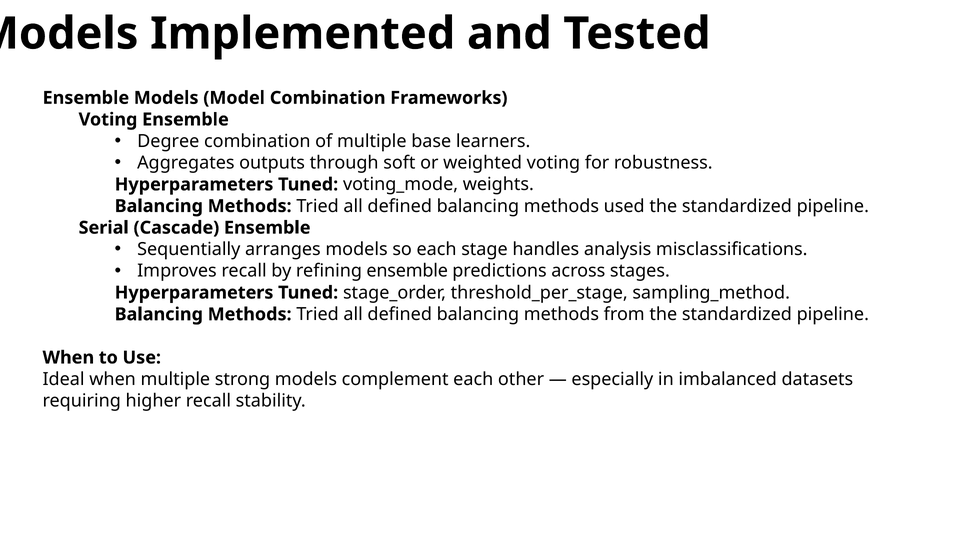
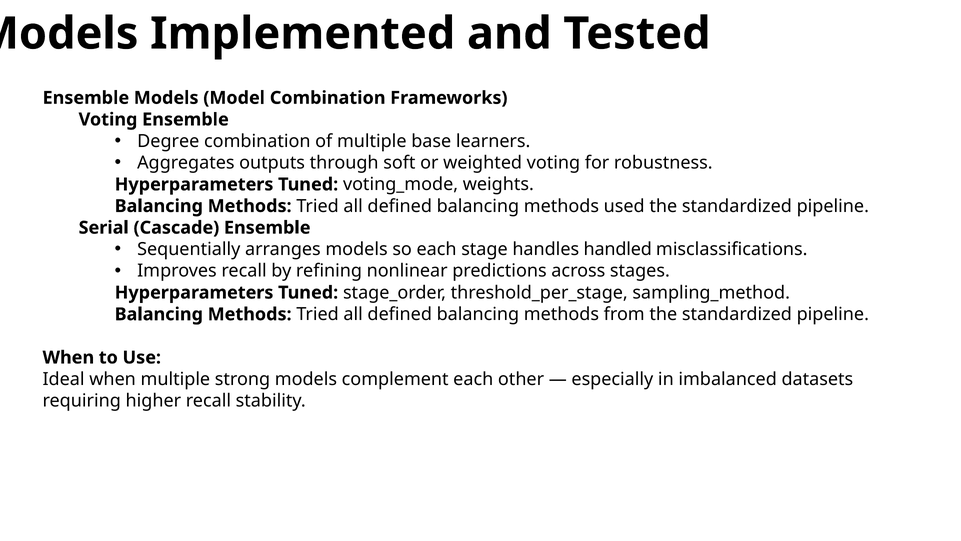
analysis: analysis -> handled (618, 249)
refining ensemble: ensemble -> nonlinear (407, 271)
